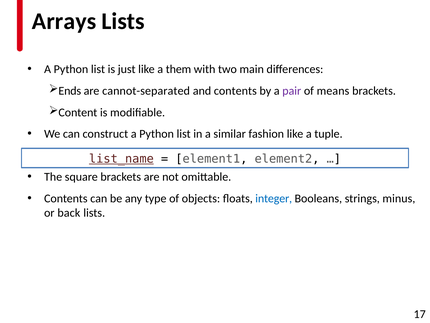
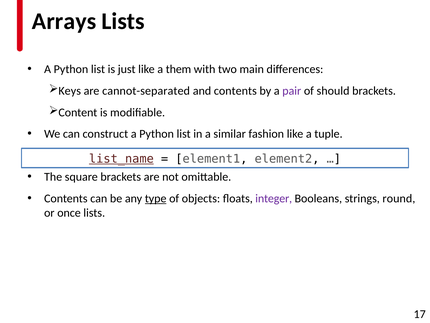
Ends: Ends -> Keys (70, 91)
means: means -> should (333, 91)
type underline: none -> present (156, 198)
integer colour: blue -> purple (274, 198)
minus: minus -> round (399, 198)
back: back -> once (69, 213)
